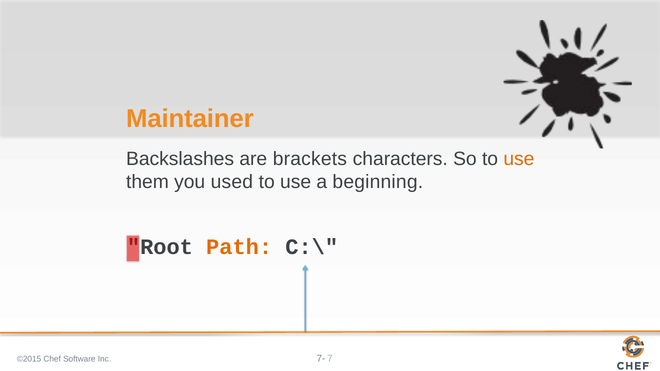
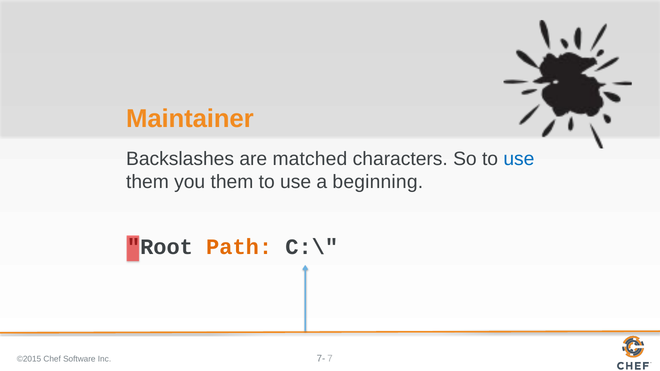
brackets: brackets -> matched (310, 159)
use colour: orange -> blue (519, 159)
you used: used -> them (232, 182)
